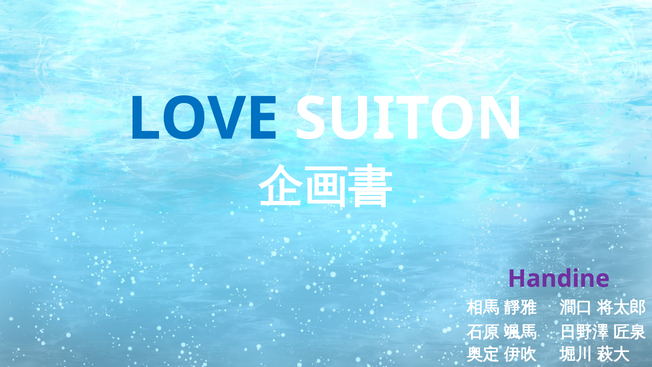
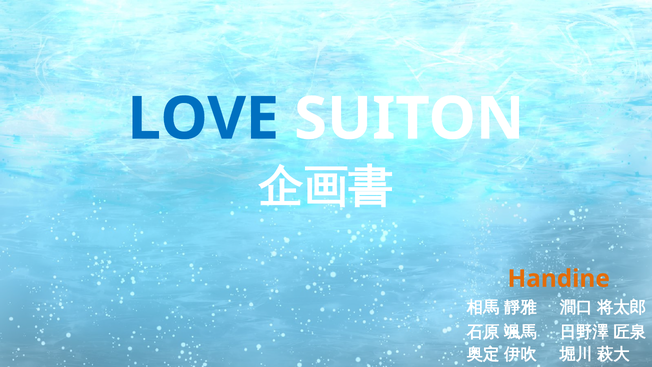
Handine colour: purple -> orange (559, 279)
